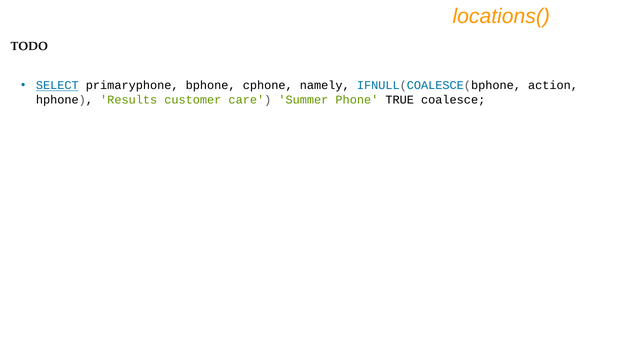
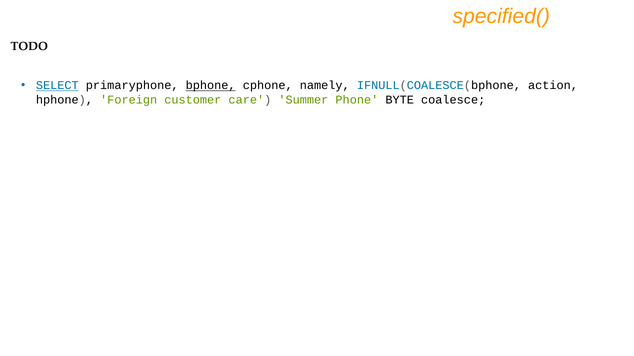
locations(: locations( -> specified( (501, 17)
bphone underline: none -> present (211, 86)
Results: Results -> Foreign (129, 100)
TRUE: TRUE -> BYTE (400, 100)
